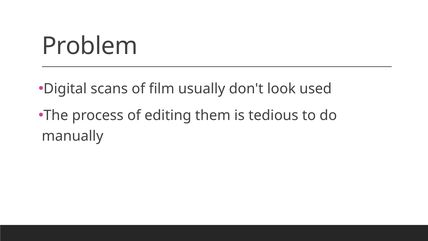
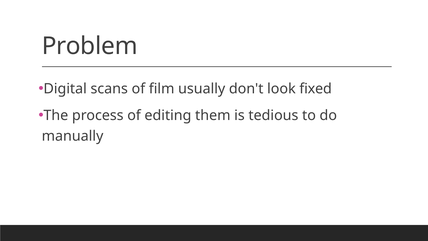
used: used -> fixed (316, 89)
